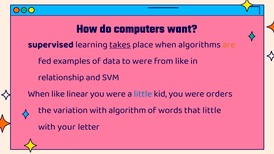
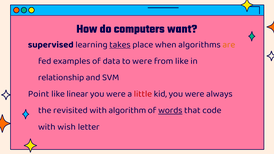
When: When -> Point (39, 94)
little colour: blue -> red (143, 94)
orders: orders -> always (219, 94)
variation: variation -> revisited (70, 110)
words underline: none -> present (170, 110)
that little: little -> code (212, 110)
your: your -> wish (67, 127)
